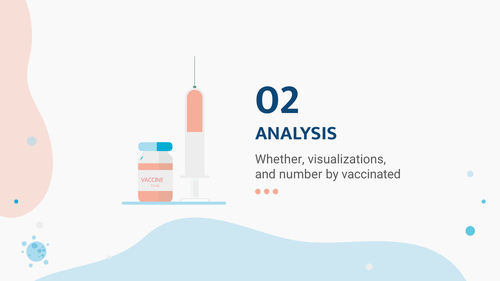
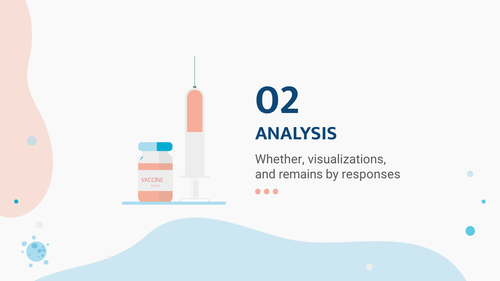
number: number -> remains (301, 175)
vaccinated: vaccinated -> responses (371, 175)
